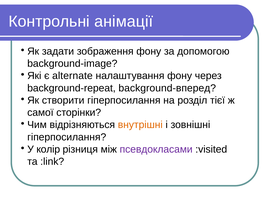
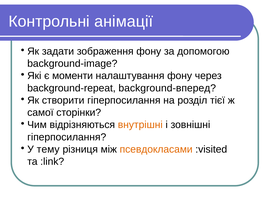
alternate: alternate -> моменти (73, 76)
колір: колір -> тему (48, 149)
псевдокласами colour: purple -> orange (156, 149)
